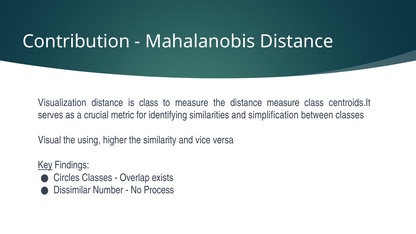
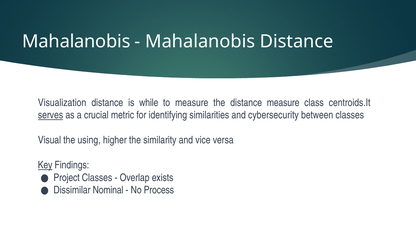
Contribution: Contribution -> Mahalanobis (76, 42)
is class: class -> while (149, 103)
serves underline: none -> present (51, 115)
simplification: simplification -> cybersecurity (273, 115)
Circles: Circles -> Project (67, 178)
Number: Number -> Nominal (108, 190)
